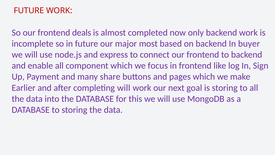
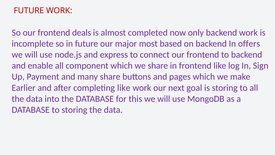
buyer: buyer -> offers (249, 44)
we focus: focus -> share (158, 66)
completing will: will -> like (124, 88)
